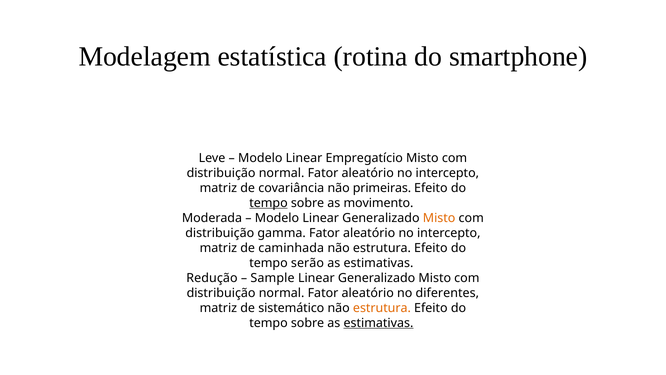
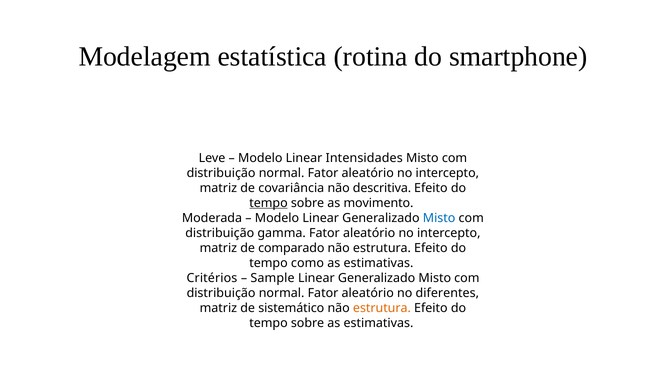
Empregatício: Empregatício -> Intensidades (364, 158)
primeiras: primeiras -> descritiva (382, 188)
Misto colour: orange -> blue (439, 218)
caminhada: caminhada -> comparado (291, 248)
serão: serão -> como (307, 263)
Redução: Redução -> Critérios (212, 278)
estimativas underline: present -> none (378, 323)
